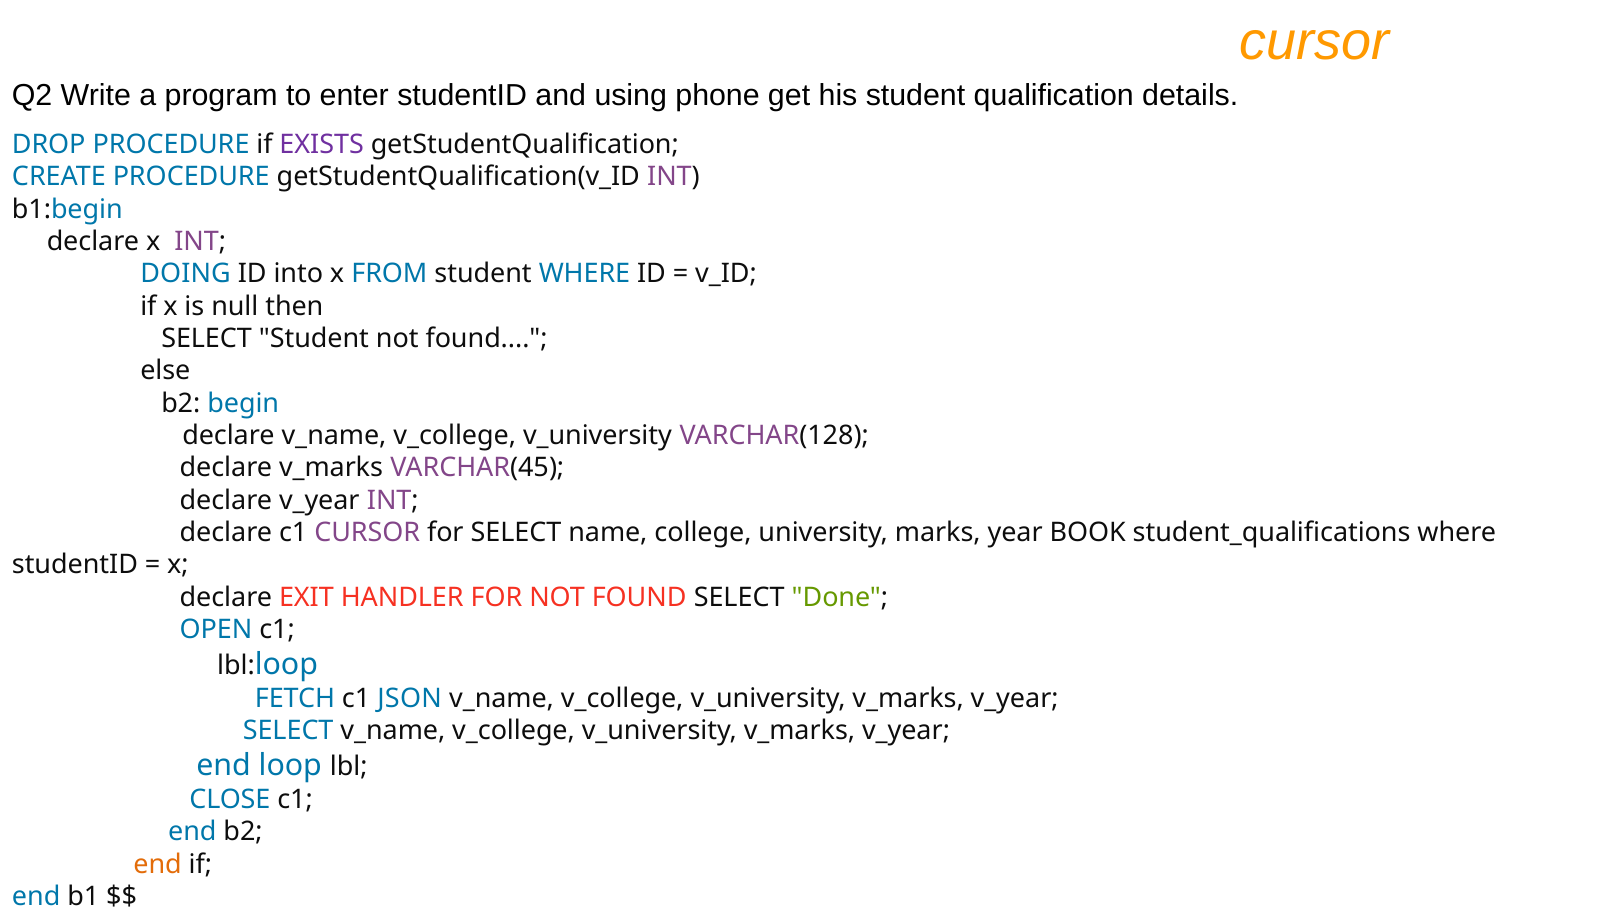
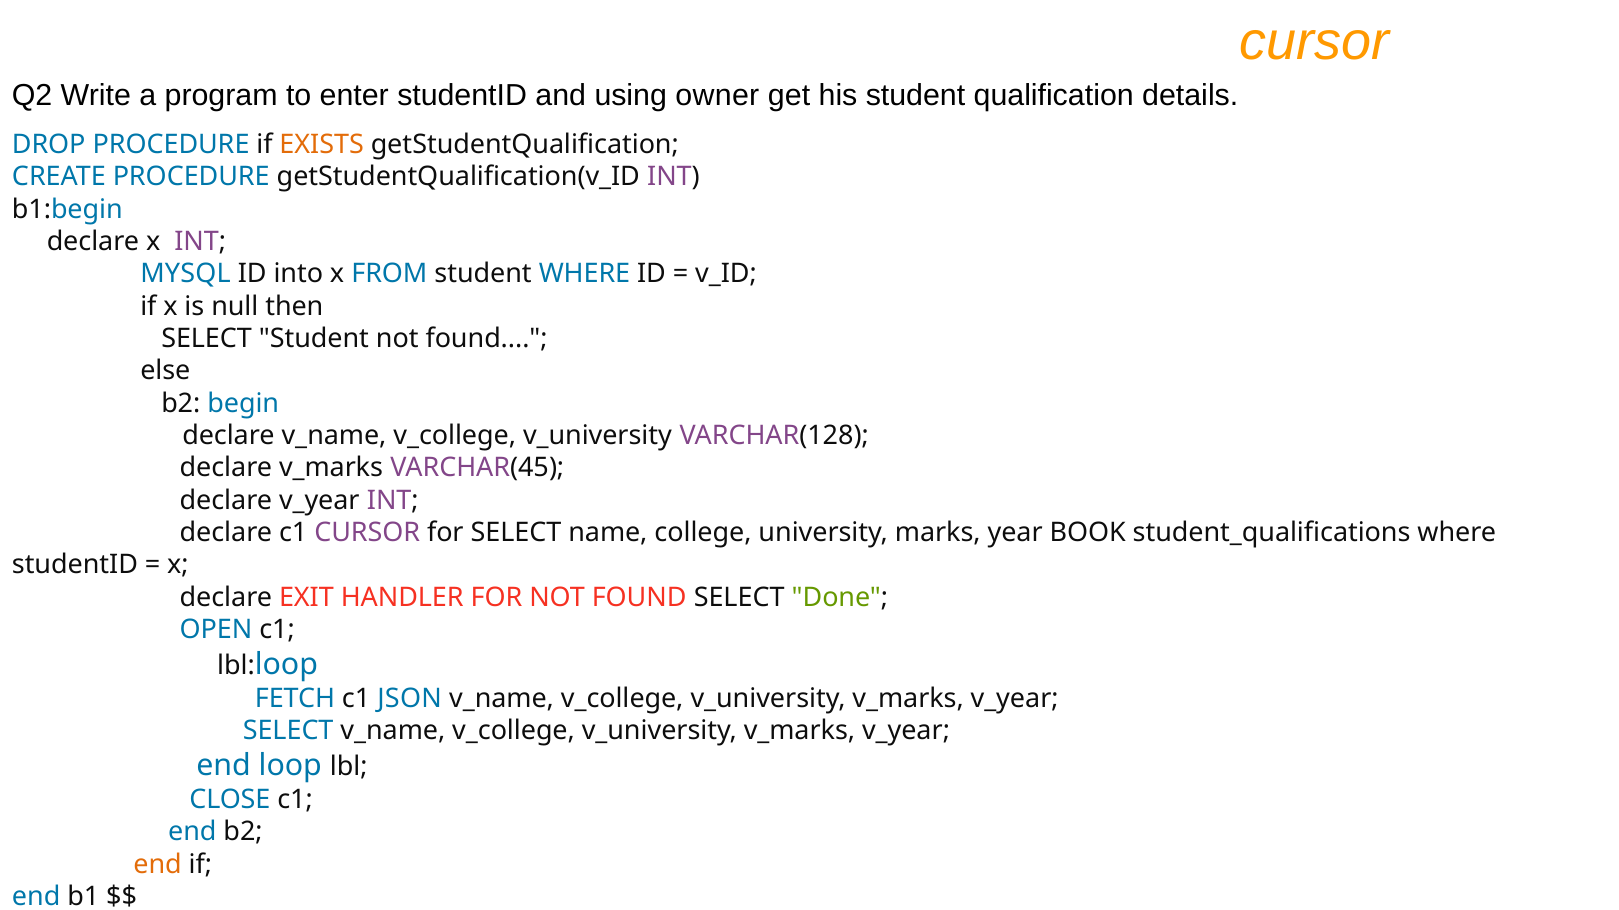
phone: phone -> owner (717, 96)
EXISTS colour: purple -> orange (322, 145)
DOING: DOING -> MYSQL (186, 274)
